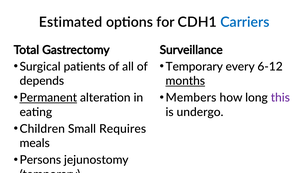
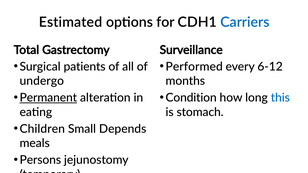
Temporary: Temporary -> Performed (194, 67)
depends: depends -> undergo (42, 81)
months underline: present -> none (185, 81)
Members: Members -> Condition (191, 98)
this colour: purple -> blue (280, 98)
undergo: undergo -> stomach (200, 112)
Requires: Requires -> Depends (123, 129)
